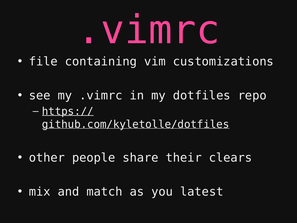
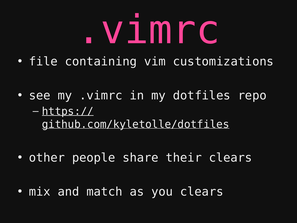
you latest: latest -> clears (202, 192)
